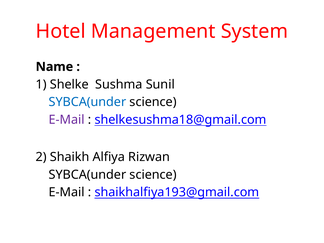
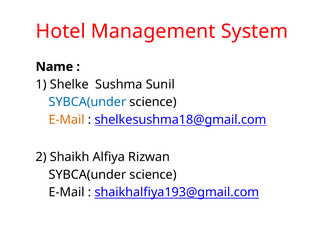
E-Mail colour: purple -> orange (67, 120)
